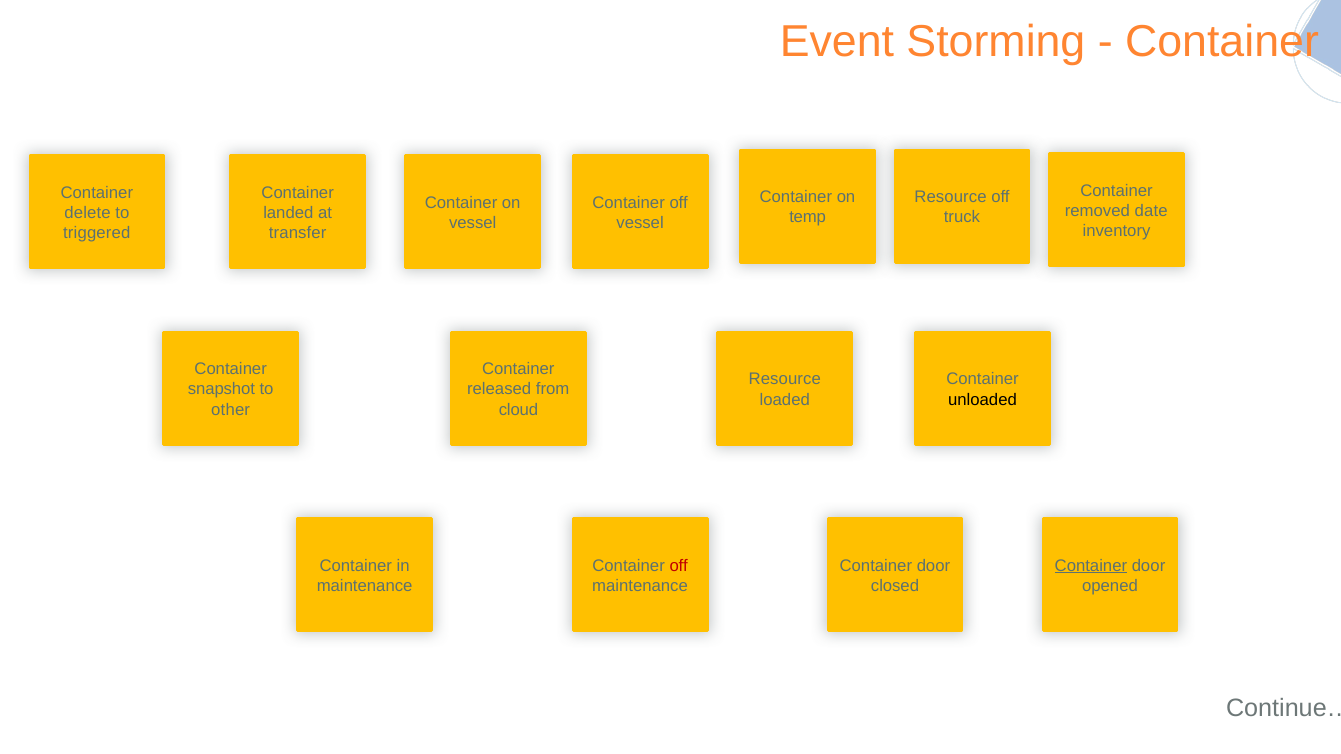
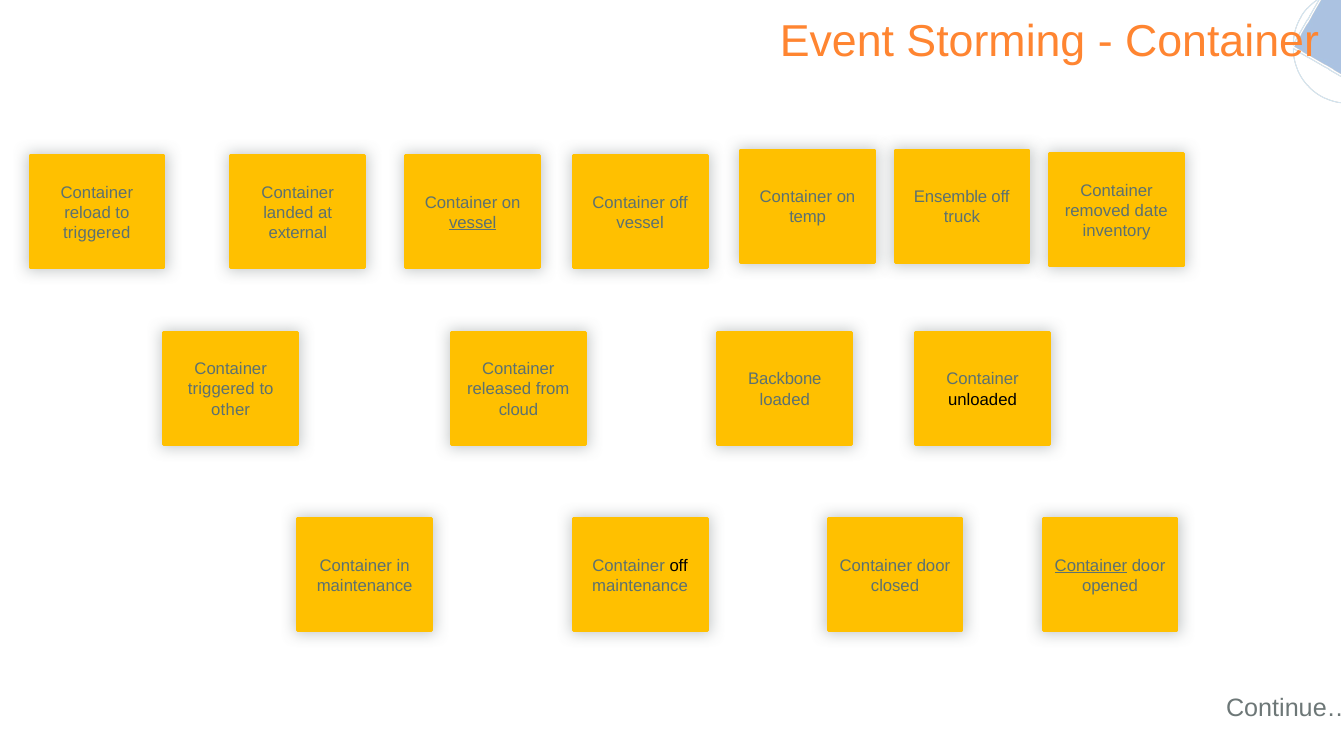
Resource: Resource -> Ensemble (951, 197)
delete: delete -> reload (88, 213)
vessel underline: none -> present (473, 223)
transfer: transfer -> external (298, 233)
Resource: Resource -> Backbone (785, 380)
snapshot: snapshot -> triggered (221, 390)
off colour: red -> black (679, 566)
